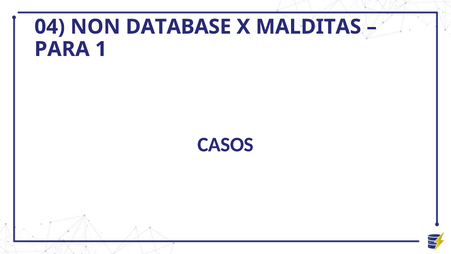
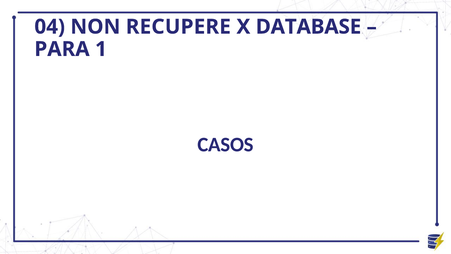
DATABASE: DATABASE -> RECUPERE (178, 27)
MALDITAS: MALDITAS -> DATABASE (308, 27)
